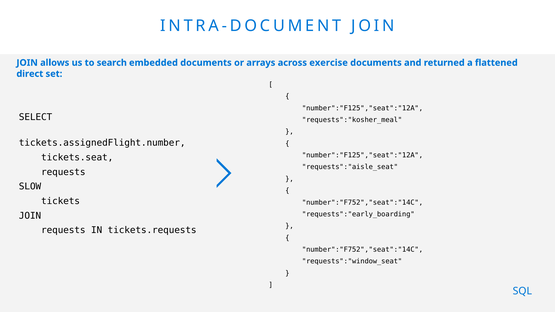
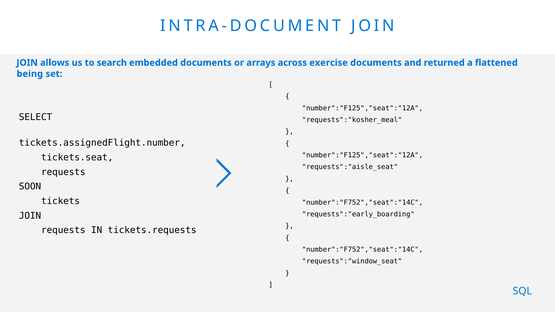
direct: direct -> being (30, 74)
SLOW: SLOW -> SOON (30, 187)
